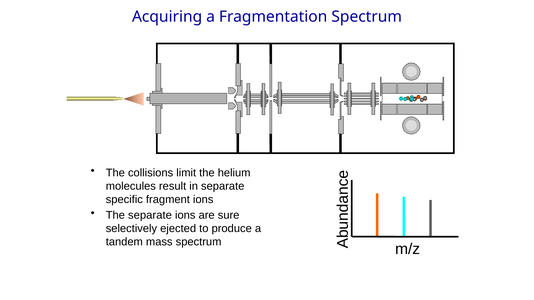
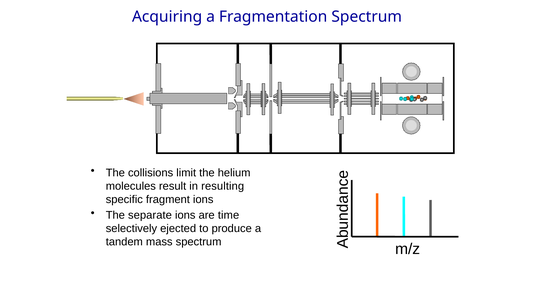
in separate: separate -> resulting (223, 186)
sure: sure -> time (229, 215)
